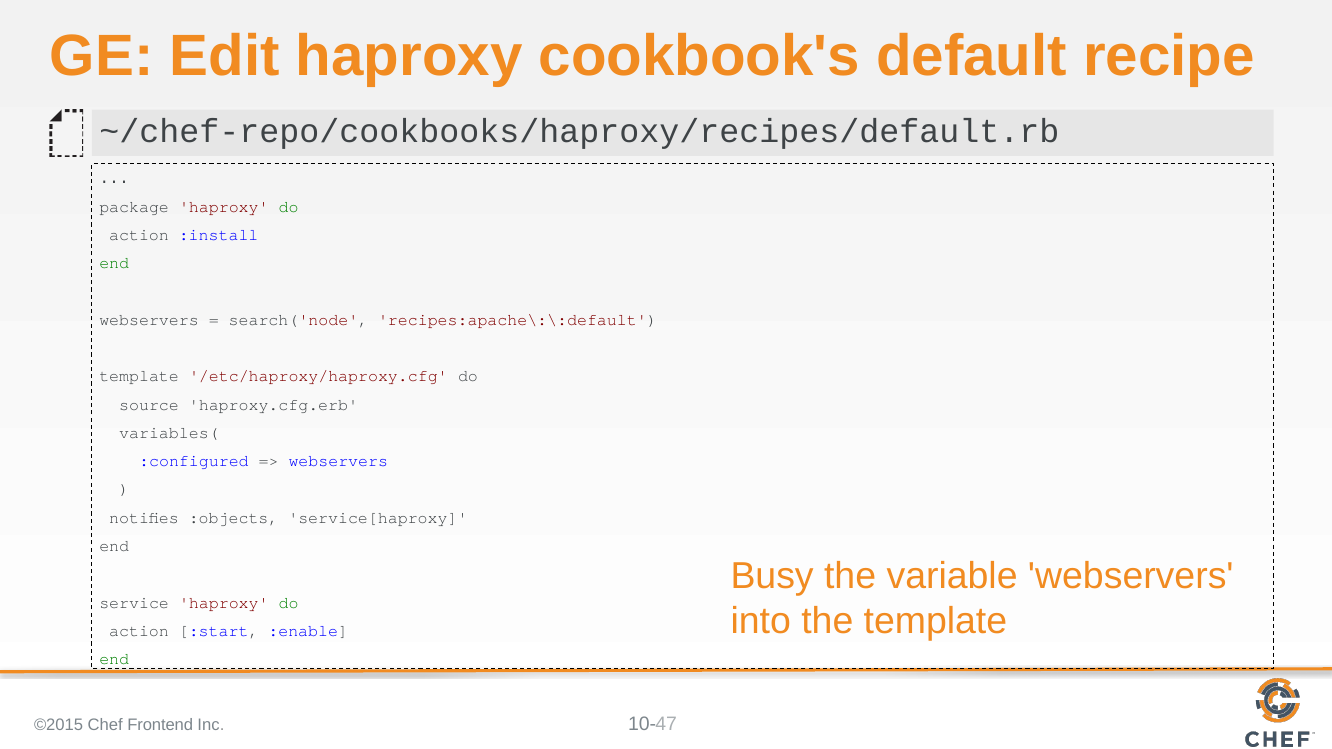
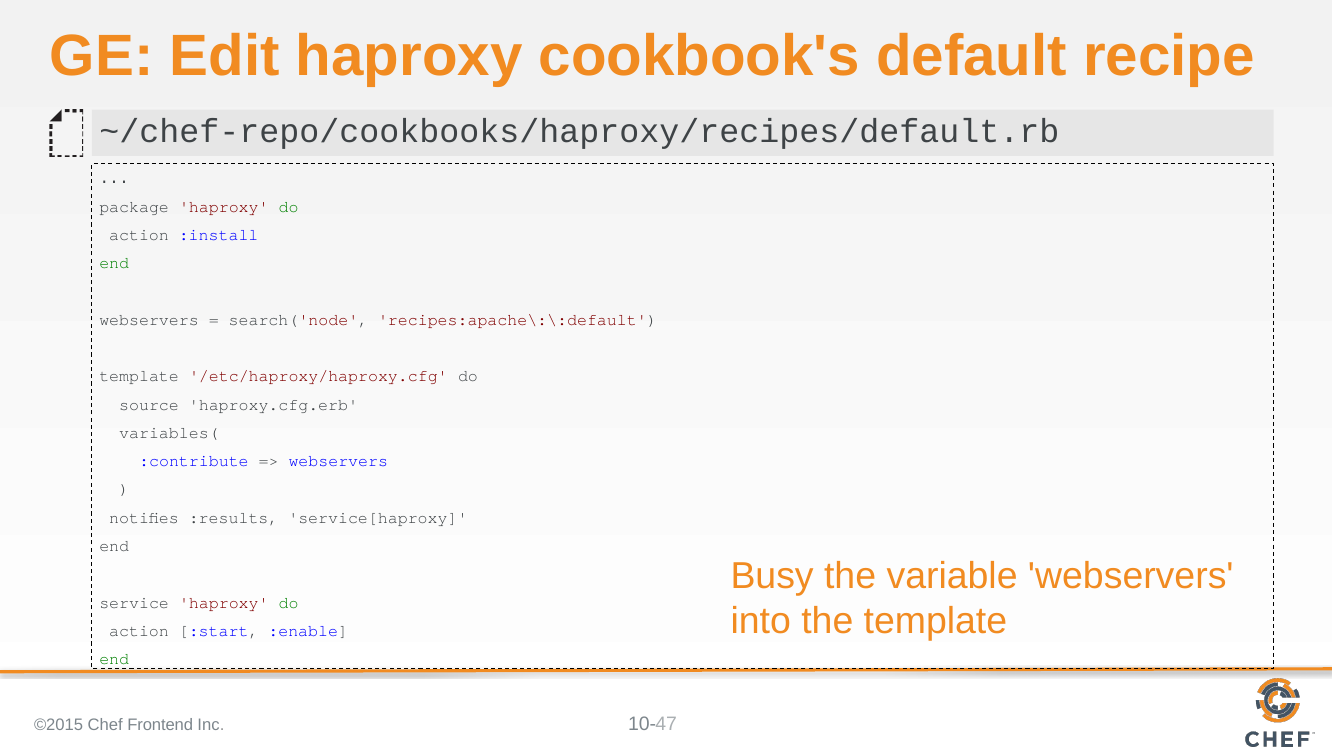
:configured: :configured -> :contribute (194, 461)
:objects: :objects -> :results (234, 518)
